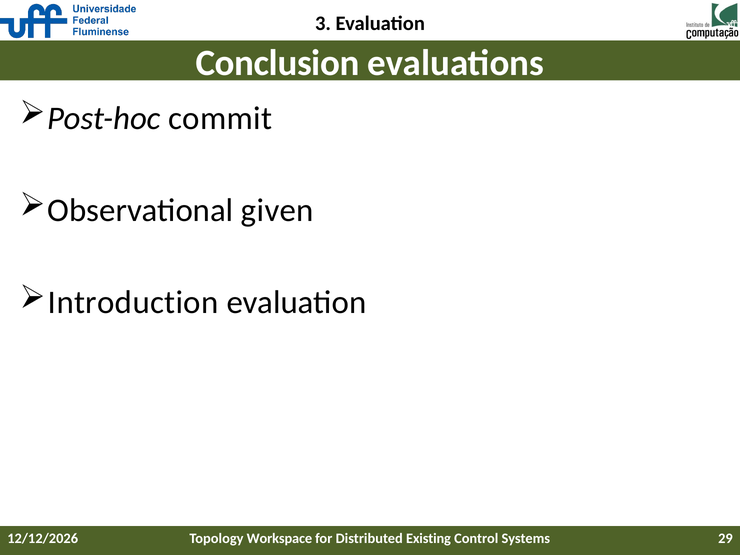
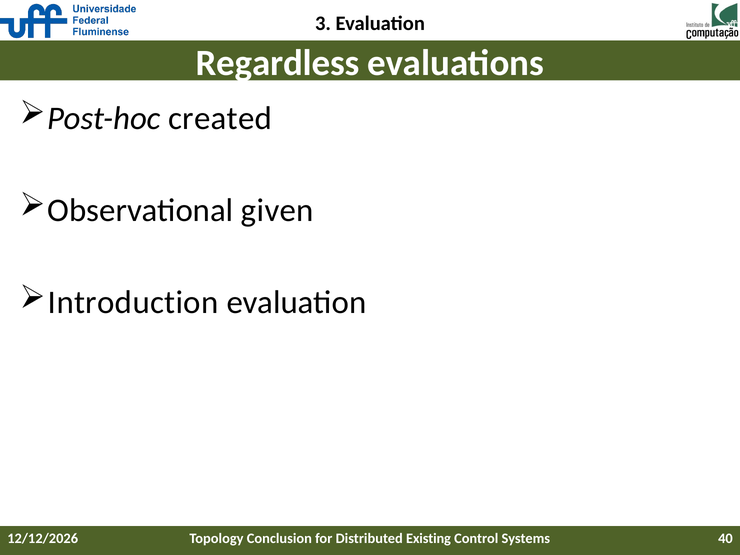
Conclusion: Conclusion -> Regardless (277, 63)
commit: commit -> created (220, 118)
Workspace: Workspace -> Conclusion (279, 539)
29: 29 -> 40 (725, 539)
